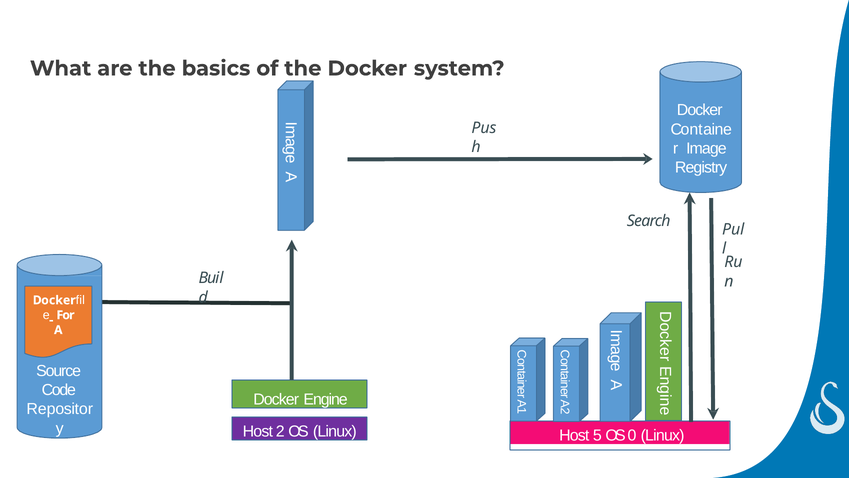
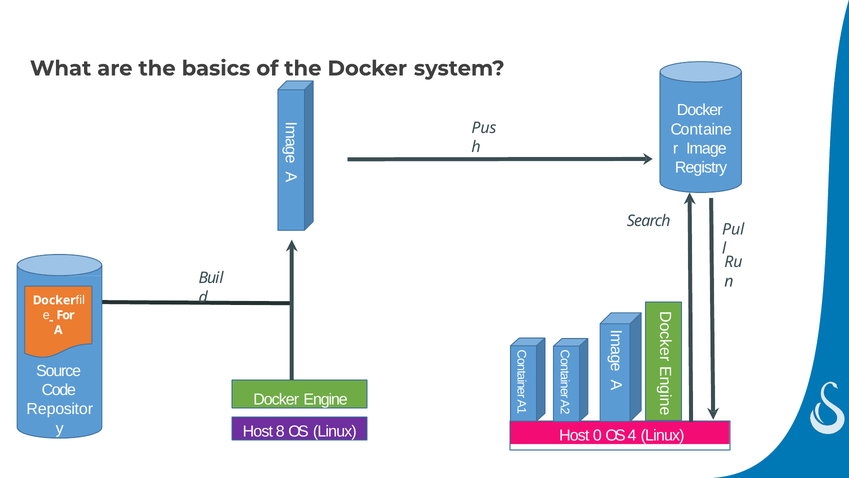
Host 2: 2 -> 8 (280, 431)
5: 5 -> 0 (597, 435)
0: 0 -> 4 (632, 435)
